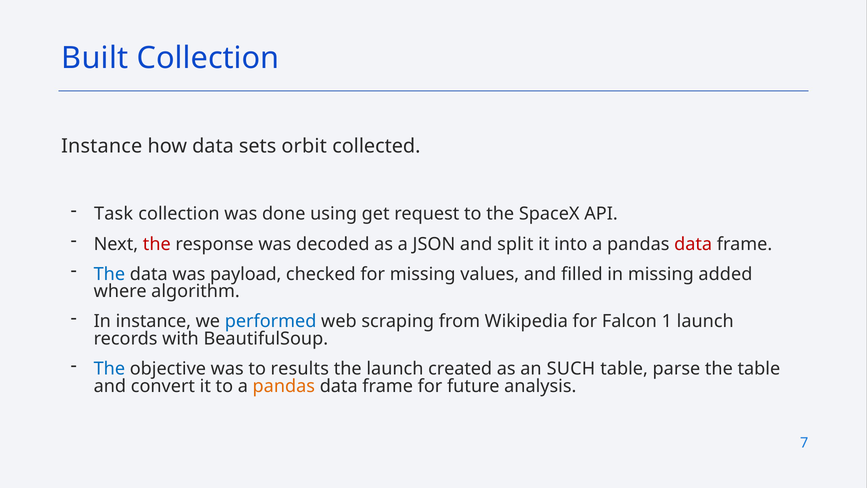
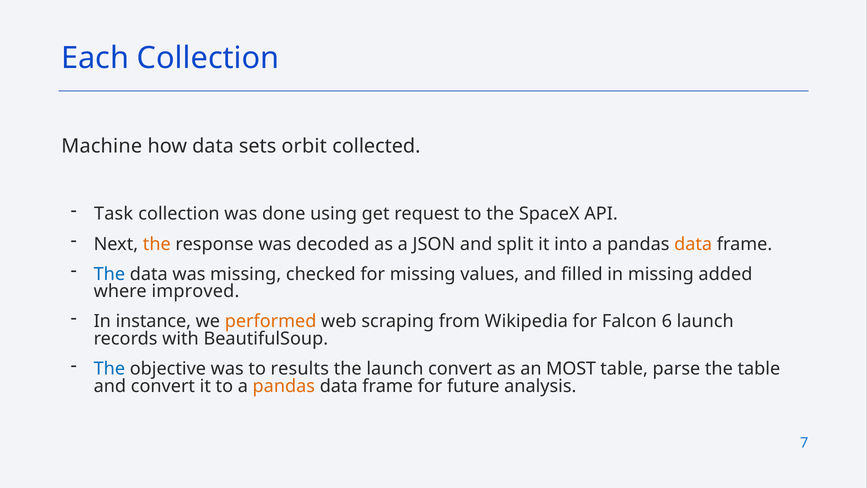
Built: Built -> Each (95, 58)
Instance: Instance -> Machine (102, 146)
the colour: red -> orange (157, 244)
data colour: red -> orange (693, 244)
was payload: payload -> missing (246, 274)
algorithm: algorithm -> improved (195, 291)
performed colour: blue -> orange (271, 321)
1: 1 -> 6 (667, 321)
launch created: created -> convert (460, 369)
SUCH: SUCH -> MOST (571, 369)
